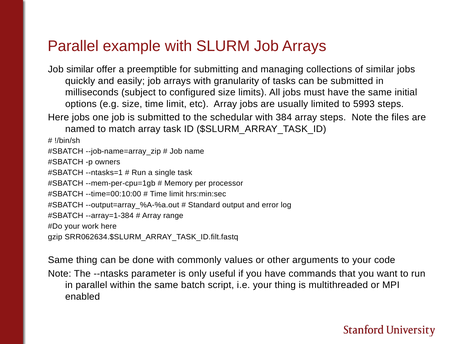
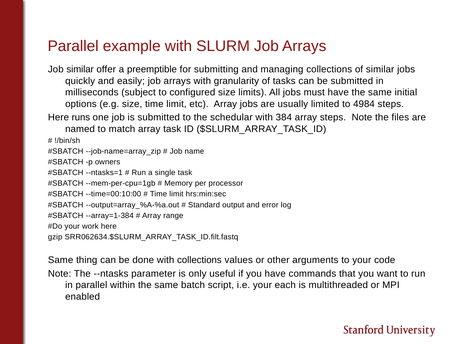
5993: 5993 -> 4984 (364, 104)
Here jobs: jobs -> runs (81, 117)
with commonly: commonly -> collections (199, 260)
your thing: thing -> each (285, 285)
